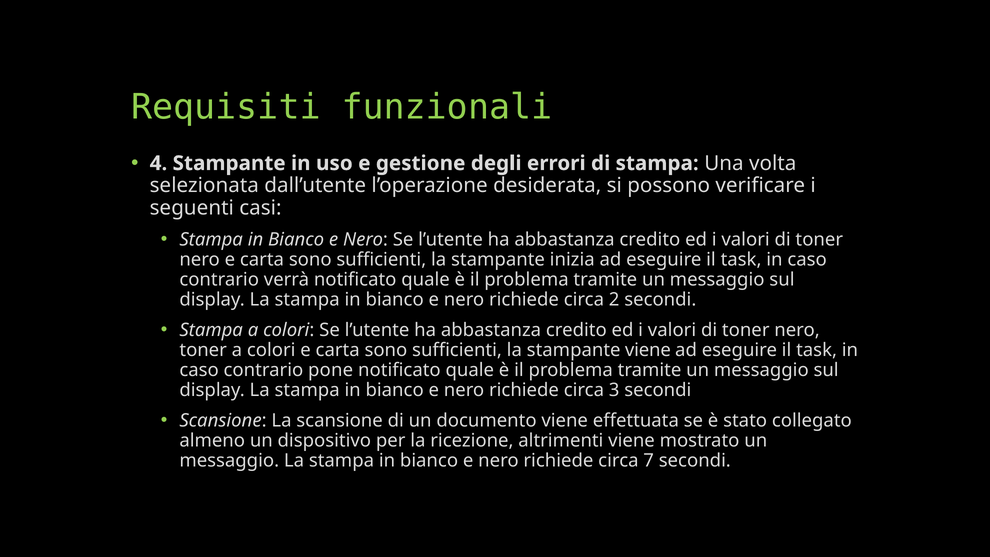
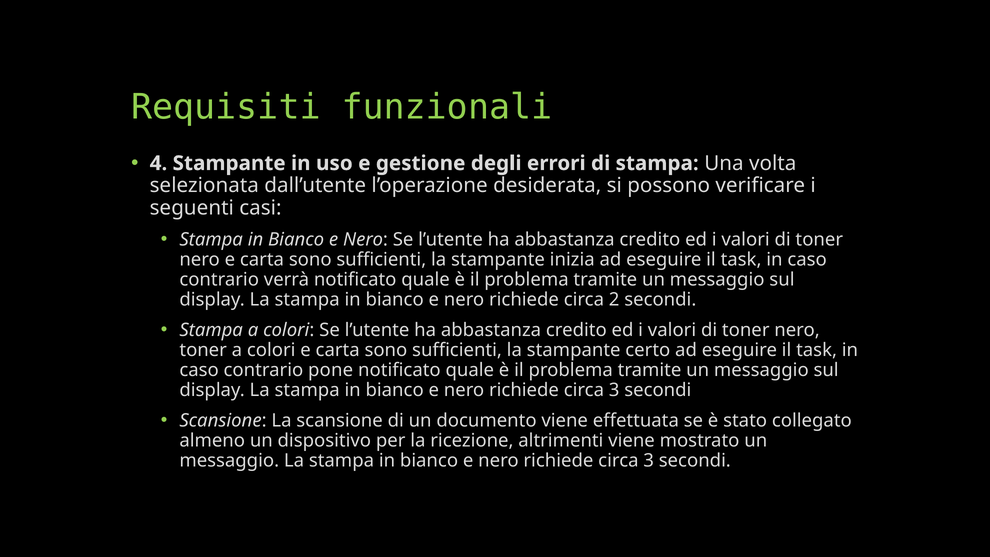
stampante viene: viene -> certo (648, 350)
7: 7 -> 3 (649, 461)
